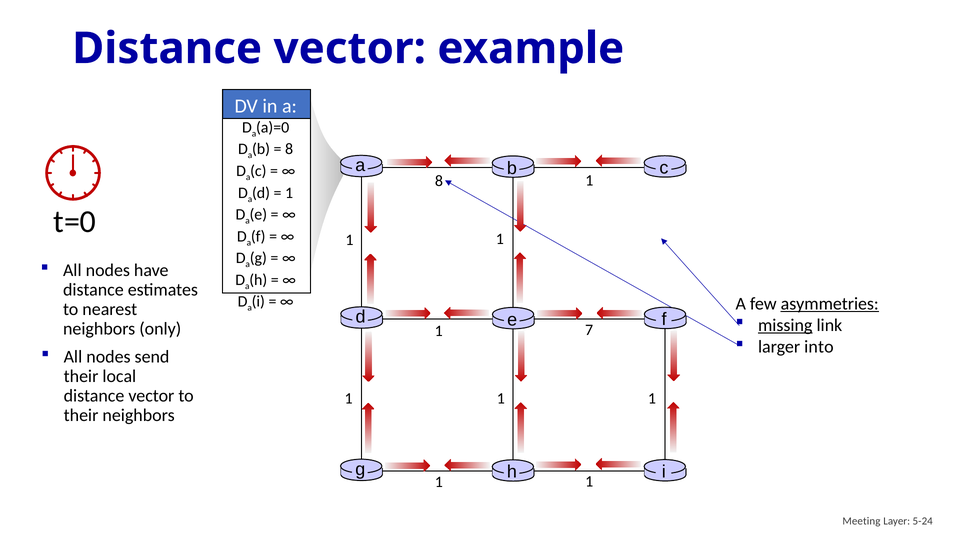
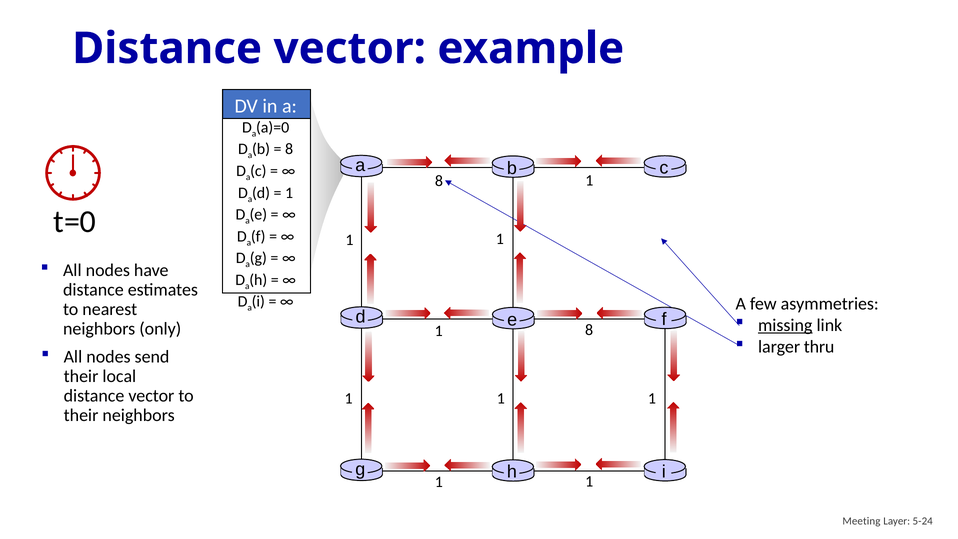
asymmetries underline: present -> none (830, 304)
7: 7 -> 8 (589, 330)
into: into -> thru (819, 347)
